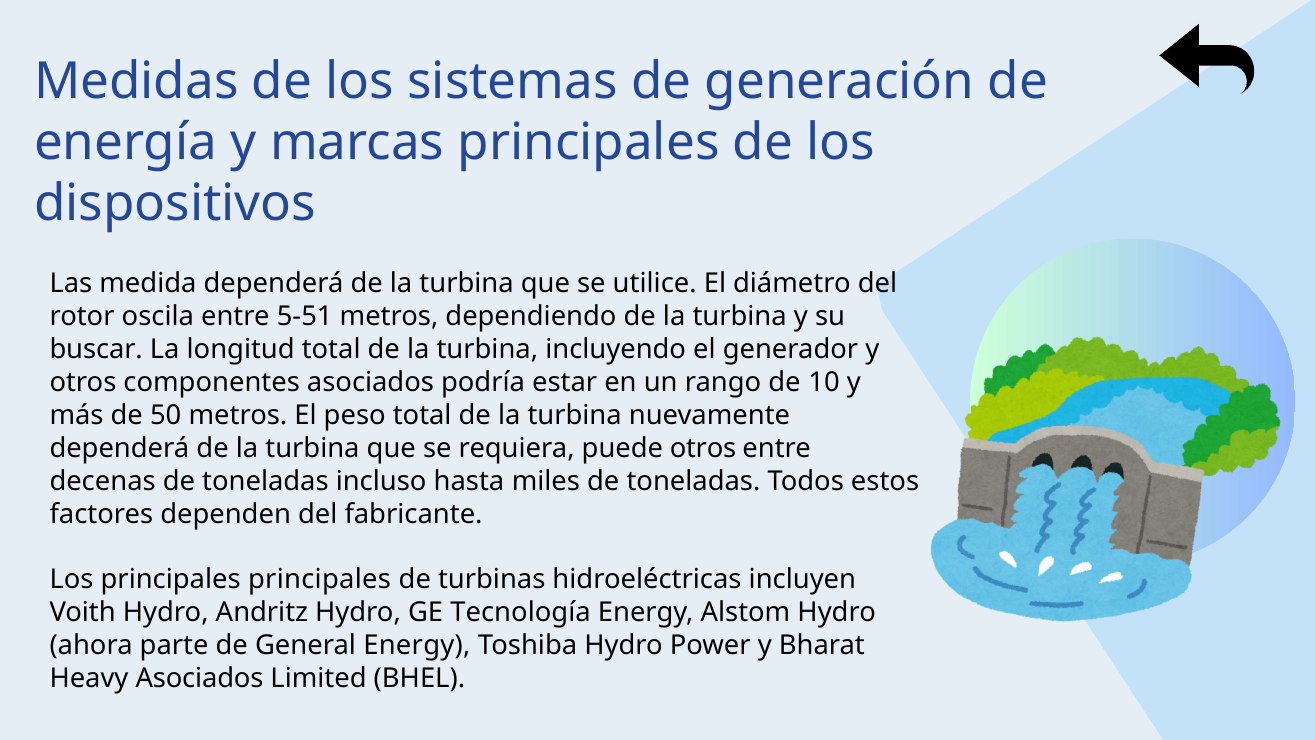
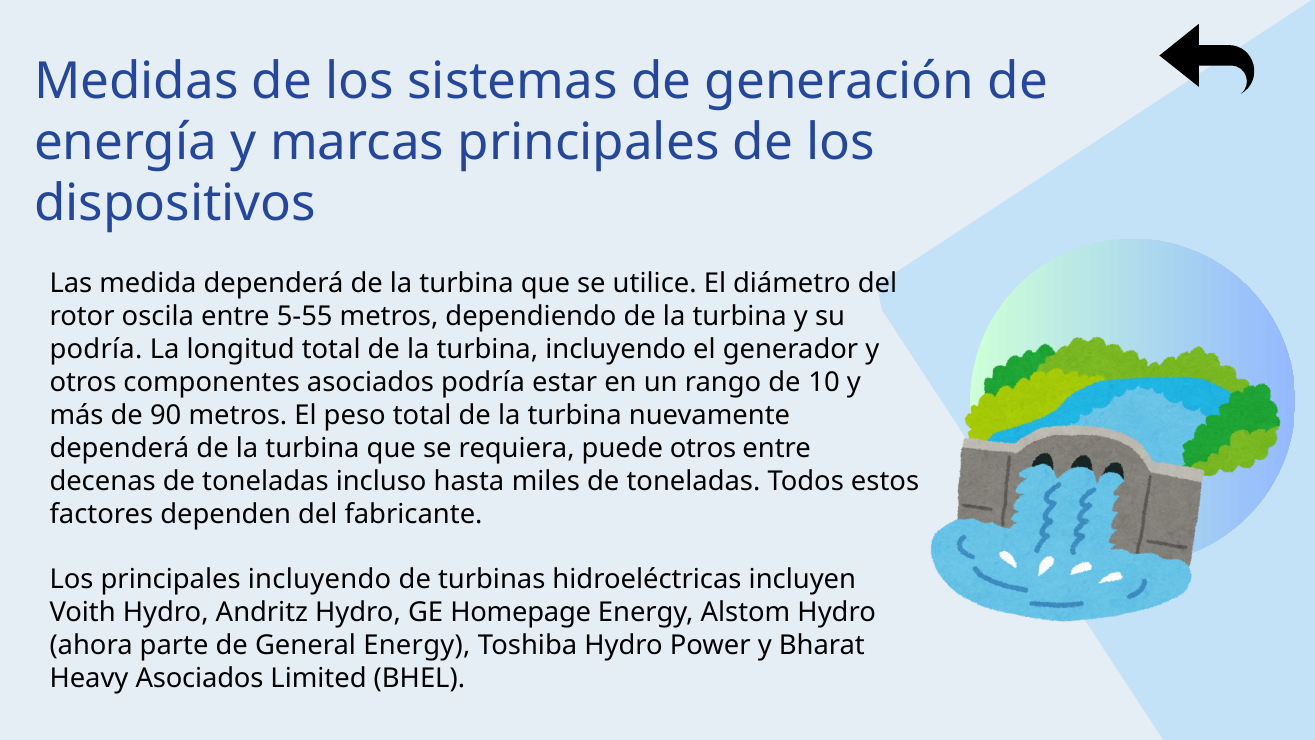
5-51: 5-51 -> 5-55 (305, 317)
buscar: buscar -> podría (96, 349)
50: 50 -> 90 (166, 415)
principales principales: principales -> incluyendo (320, 580)
Tecnología: Tecnología -> Homepage (521, 612)
